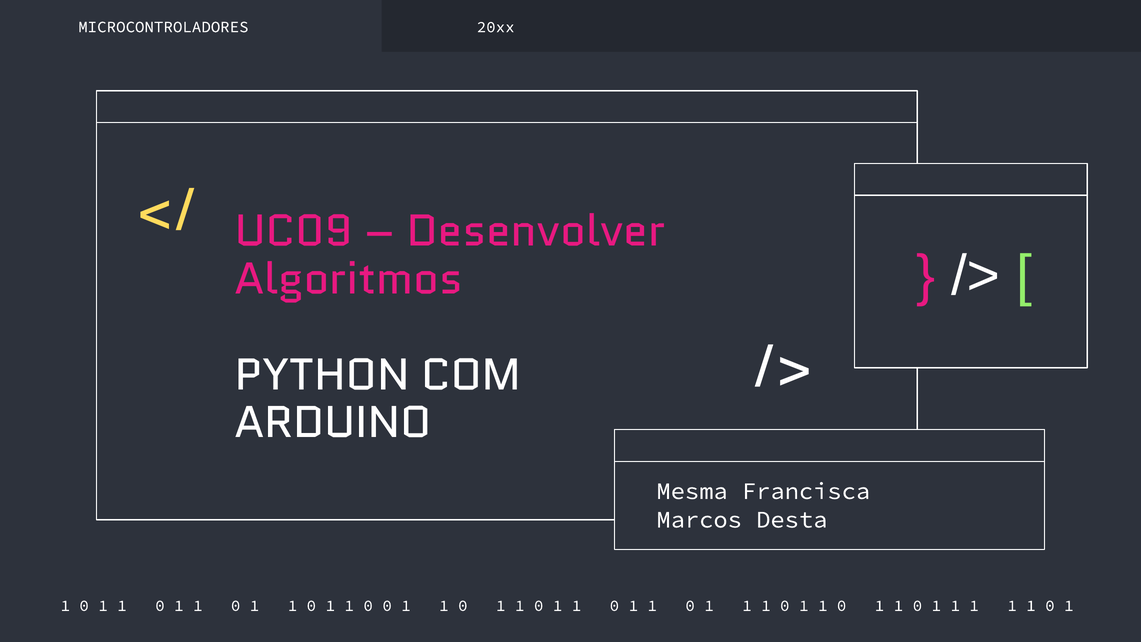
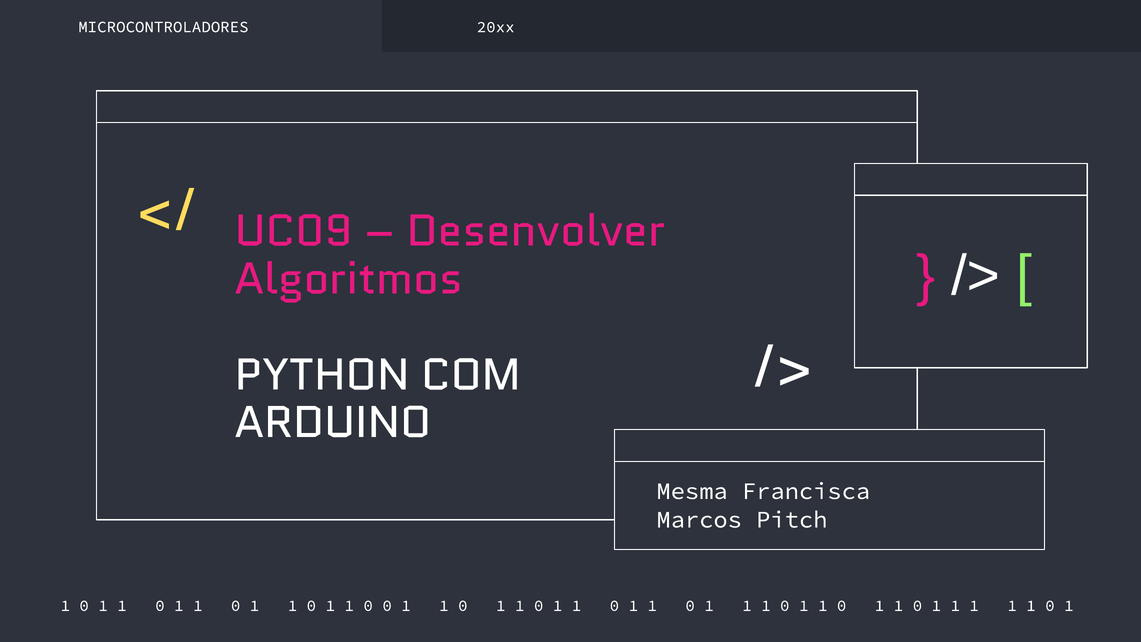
Desta: Desta -> Pitch (792, 520)
